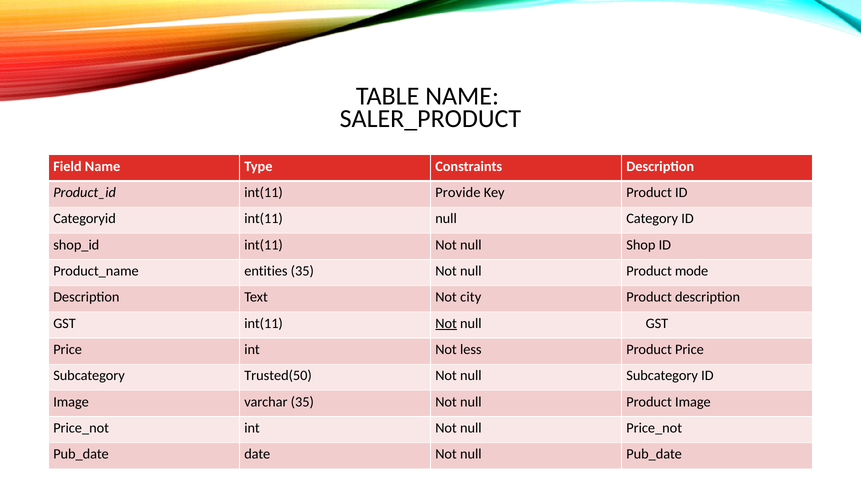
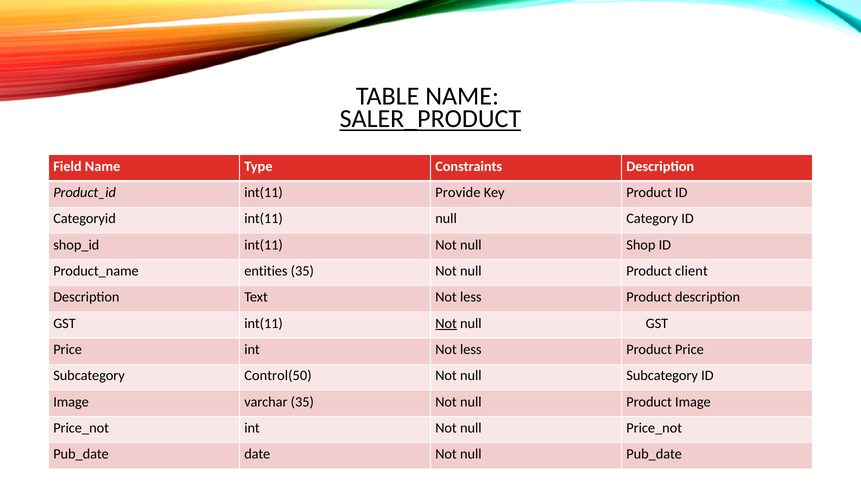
SALER_PRODUCT underline: none -> present (430, 119)
mode: mode -> client (691, 271)
Text Not city: city -> less (471, 297)
Trusted(50: Trusted(50 -> Control(50 (278, 376)
